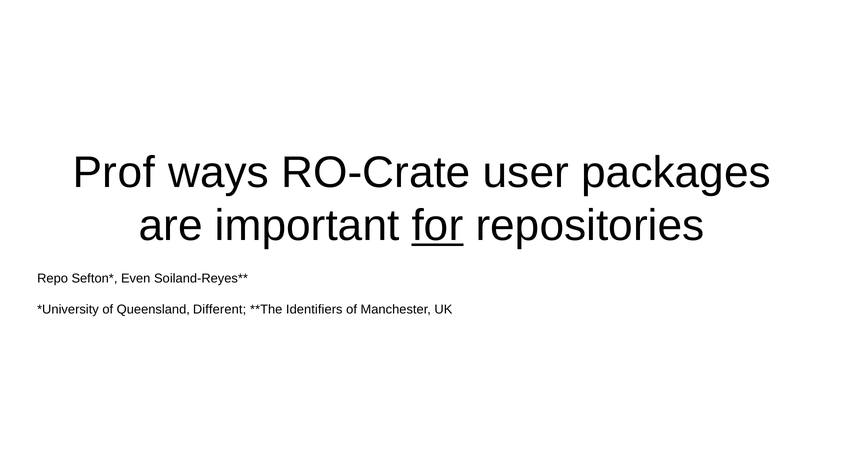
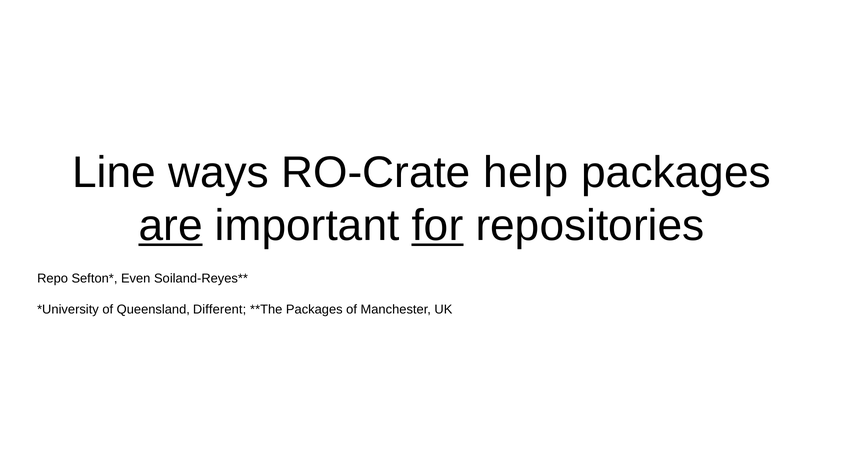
Prof: Prof -> Line (114, 173)
user: user -> help (526, 173)
are underline: none -> present (171, 226)
Identifiers: Identifiers -> Packages (314, 309)
